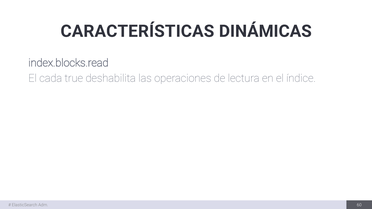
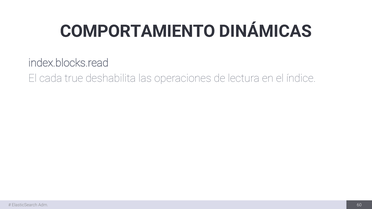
CARACTERÍSTICAS: CARACTERÍSTICAS -> COMPORTAMIENTO (138, 31)
